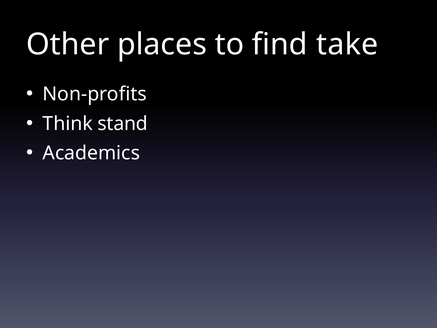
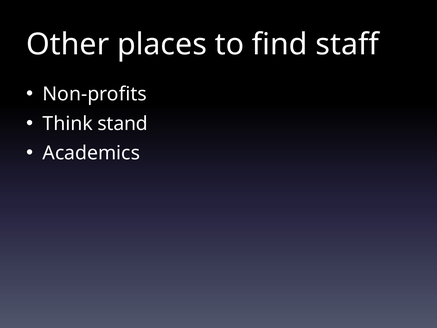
take: take -> staff (347, 44)
